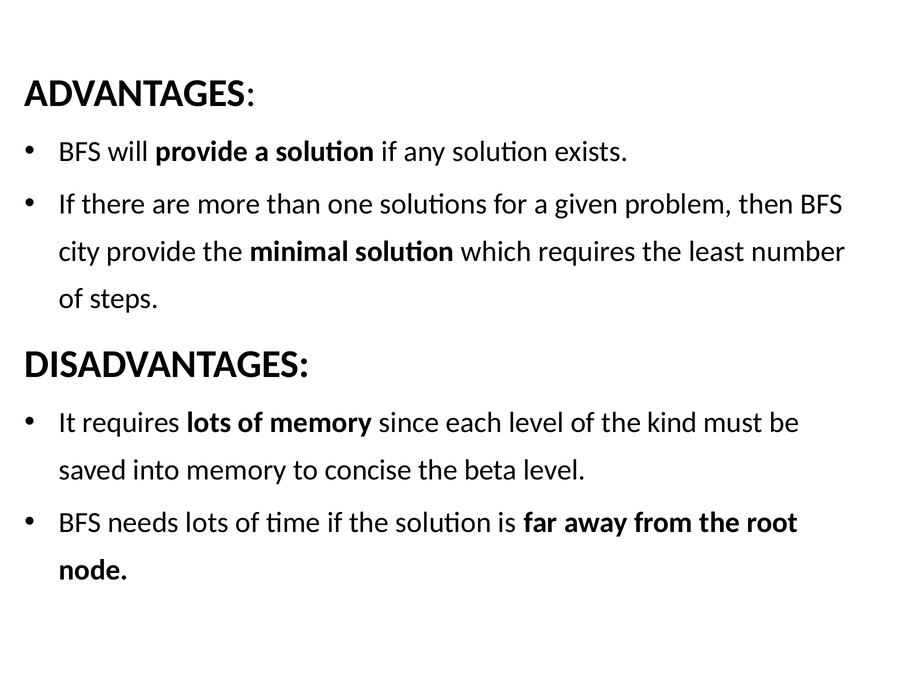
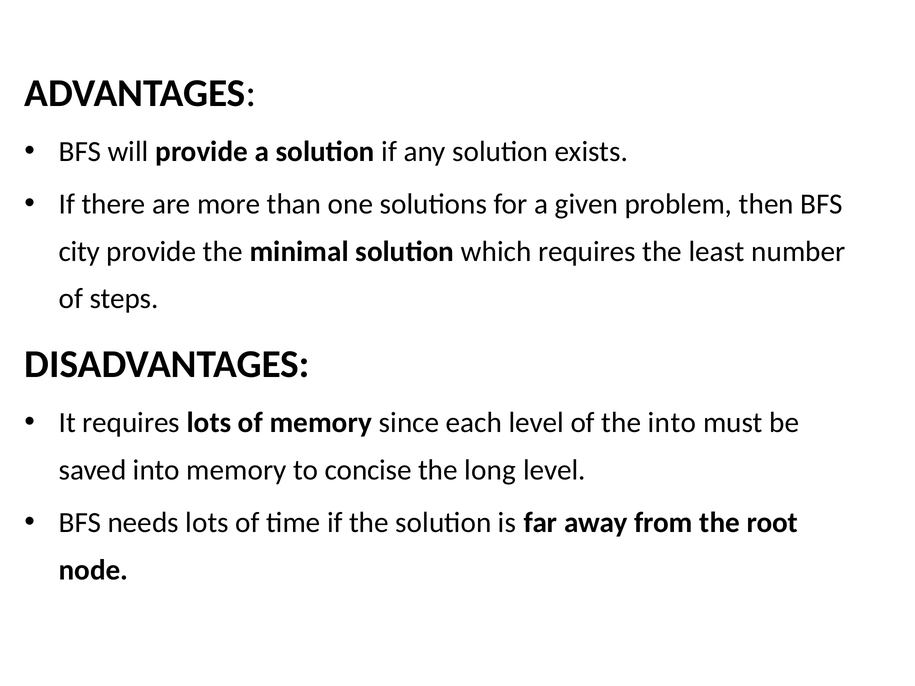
the kind: kind -> into (672, 423)
beta: beta -> long (490, 470)
